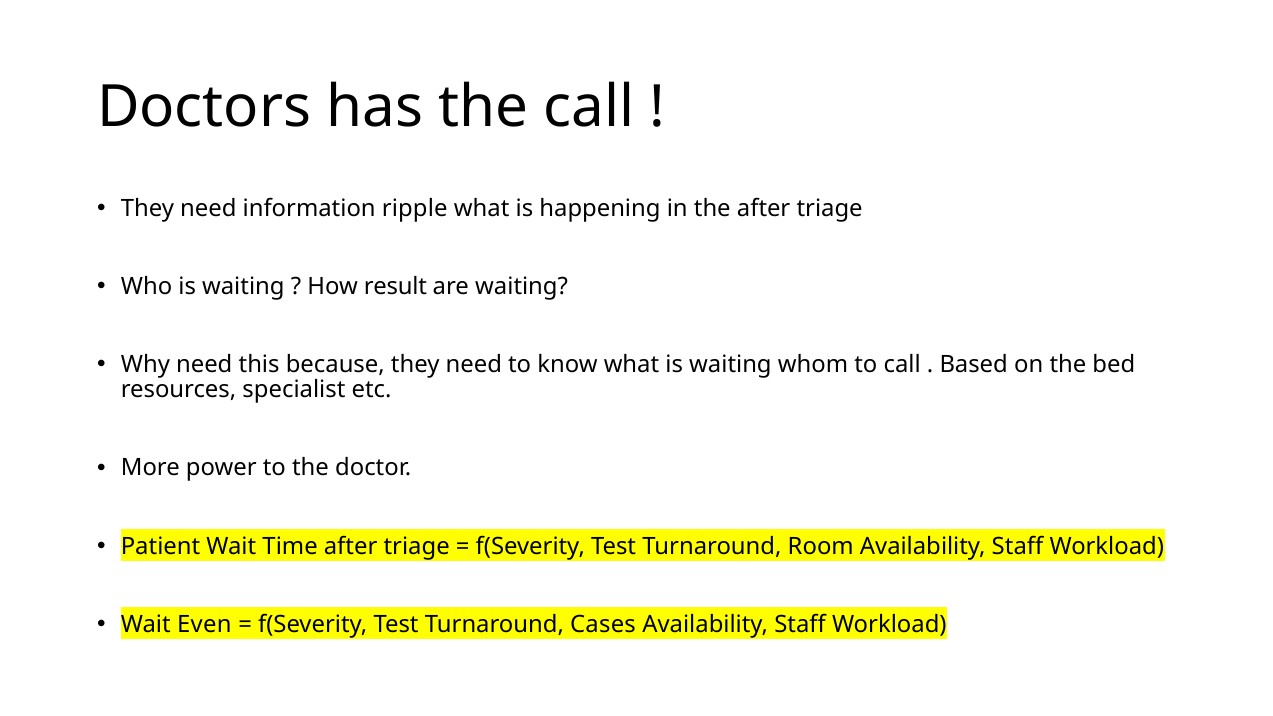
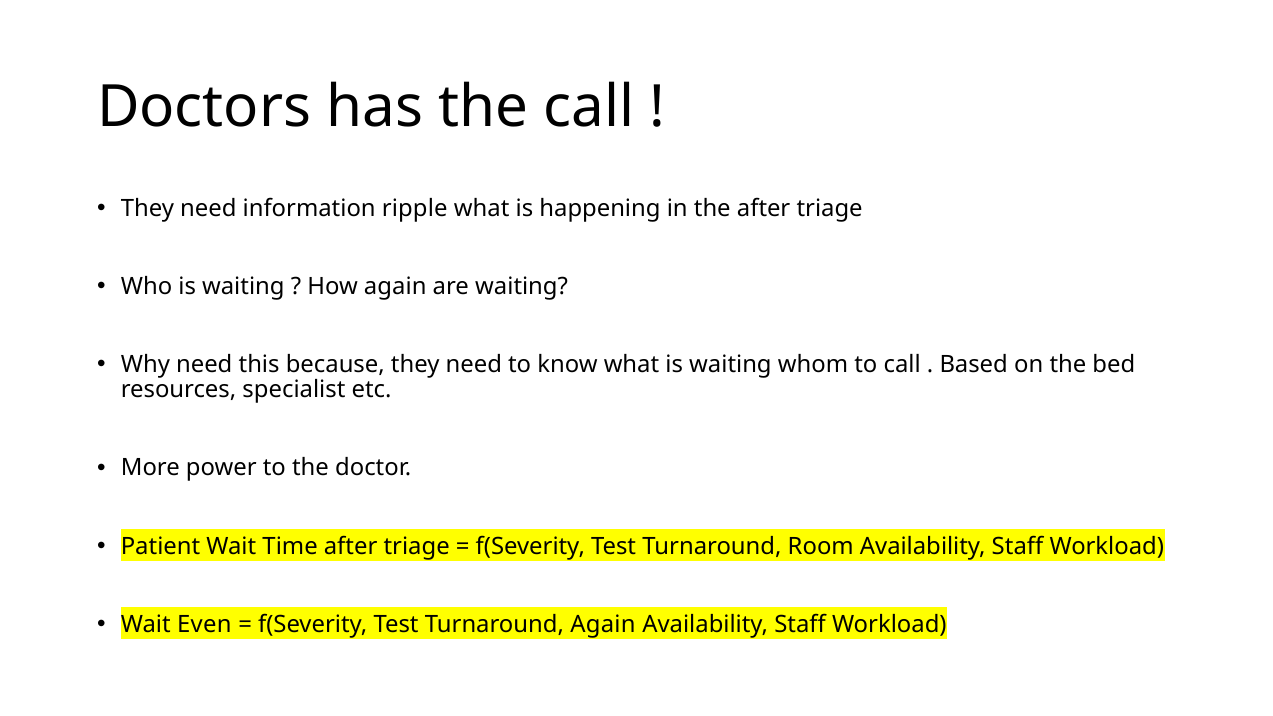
How result: result -> again (395, 286)
Turnaround Cases: Cases -> Again (603, 624)
